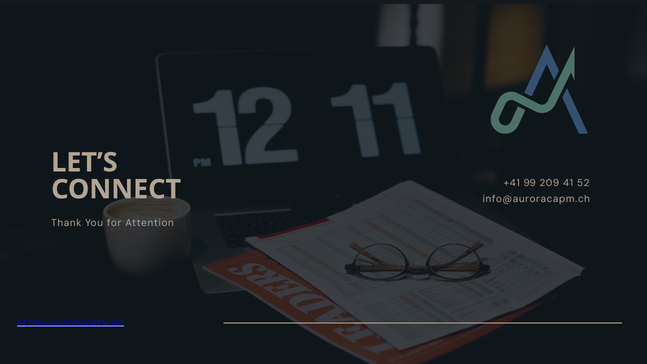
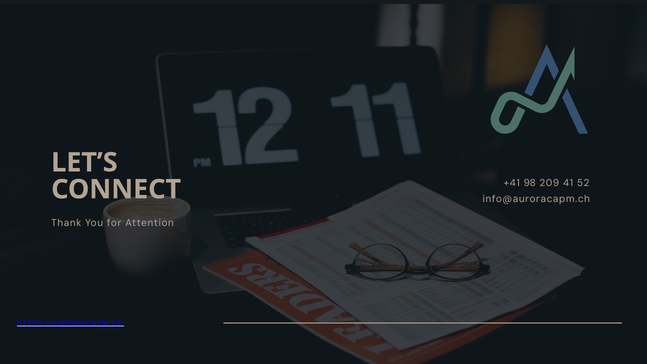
99: 99 -> 98 (530, 183)
